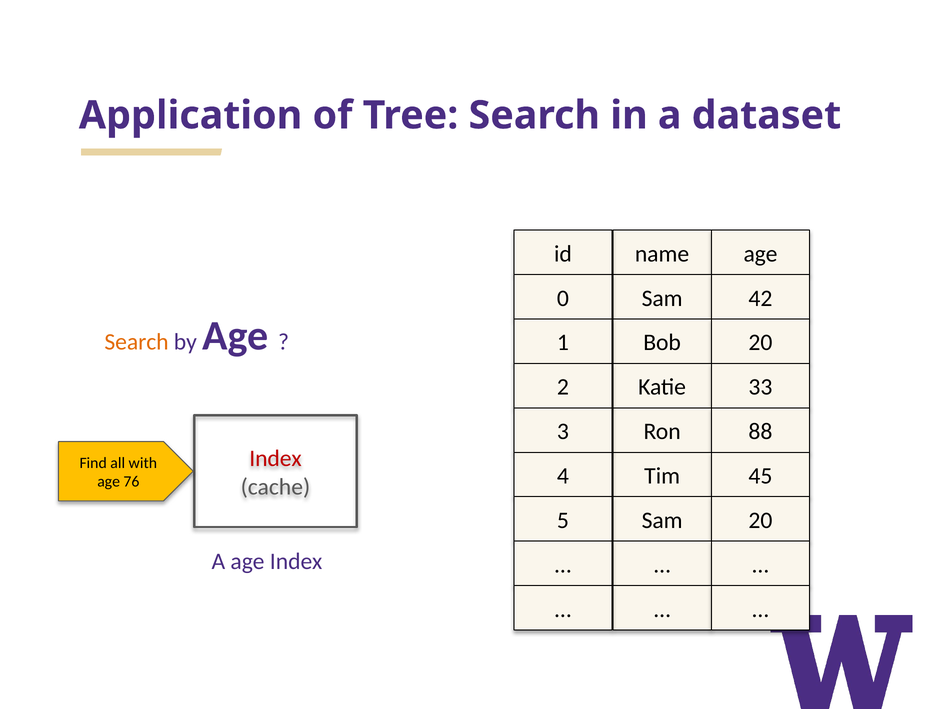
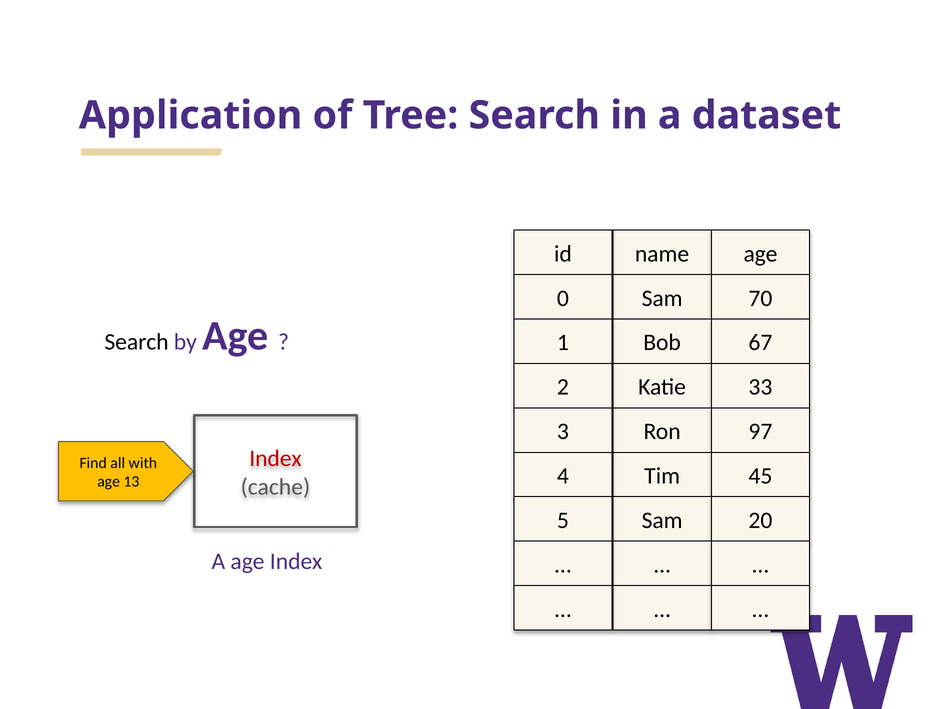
42: 42 -> 70 (760, 298)
Search colour: orange -> black (137, 342)
Bob 20: 20 -> 67 (760, 343)
88: 88 -> 97 (760, 432)
76: 76 -> 13 (131, 482)
